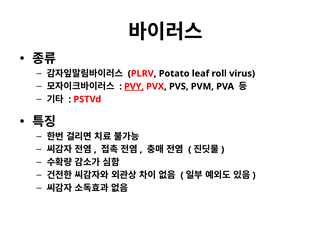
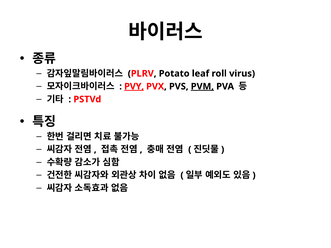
PVM underline: none -> present (202, 87)
